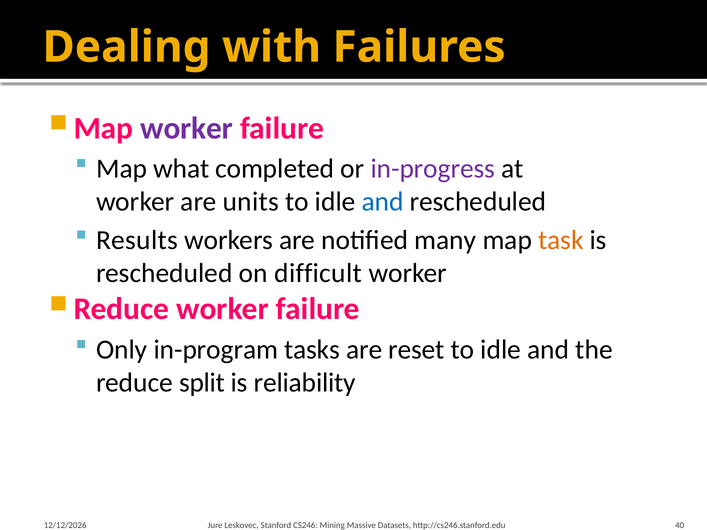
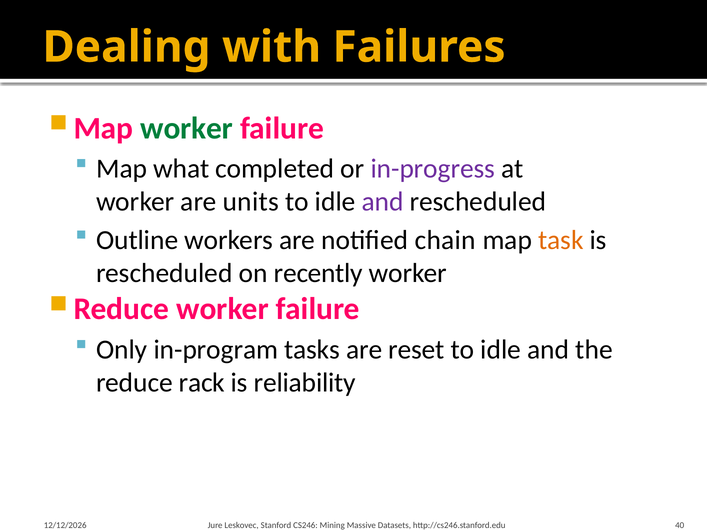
worker colour: purple -> green (187, 128)
and colour: blue -> purple (383, 202)
Results: Results -> Outline (137, 240)
many: many -> chain (445, 240)
difficult: difficult -> recently (318, 273)
split: split -> rack (202, 383)
